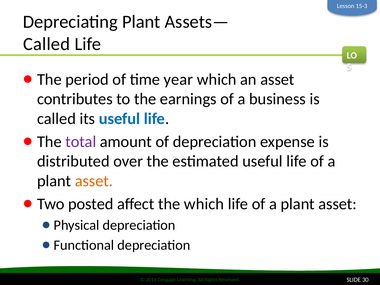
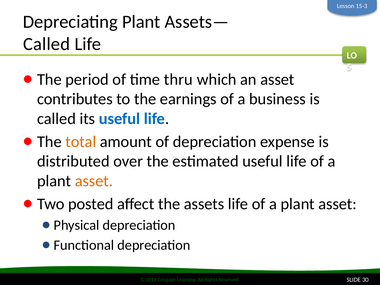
year: year -> thru (178, 79)
total colour: purple -> orange (81, 142)
the which: which -> assets (204, 204)
